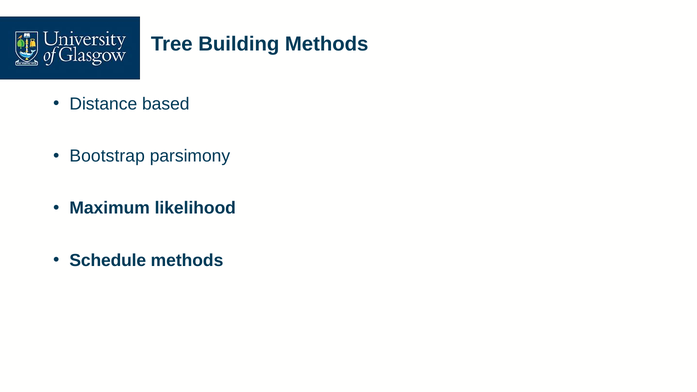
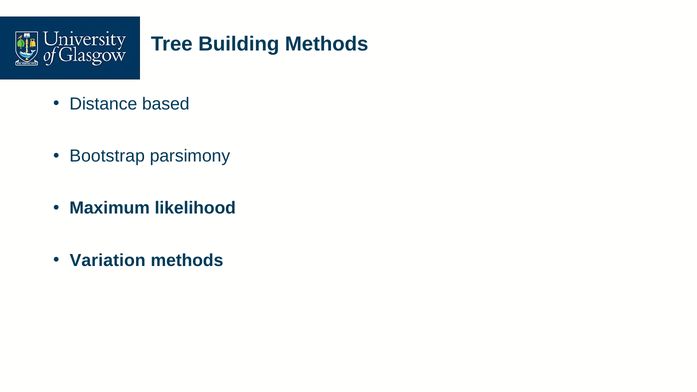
Schedule: Schedule -> Variation (108, 260)
